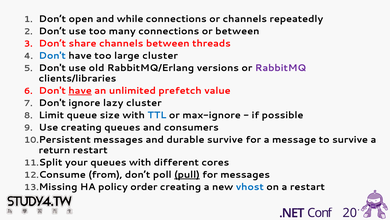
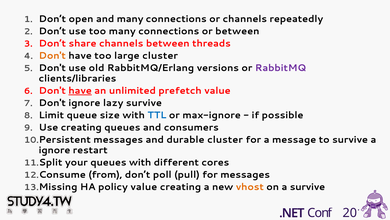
and while: while -> many (130, 19)
Don't colour: blue -> orange (52, 56)
lazy cluster: cluster -> survive (144, 103)
durable survive: survive -> cluster (225, 139)
return: return -> ignore (54, 150)
pull underline: present -> none (187, 174)
policy order: order -> value (144, 186)
vhost colour: blue -> orange (250, 186)
a restart: restart -> survive (307, 186)
